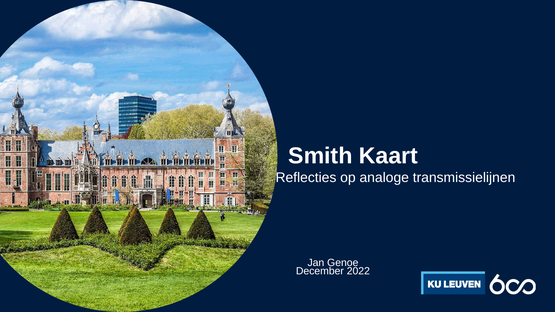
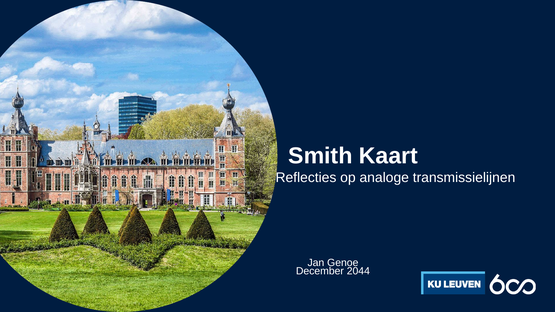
2022: 2022 -> 2044 (358, 271)
